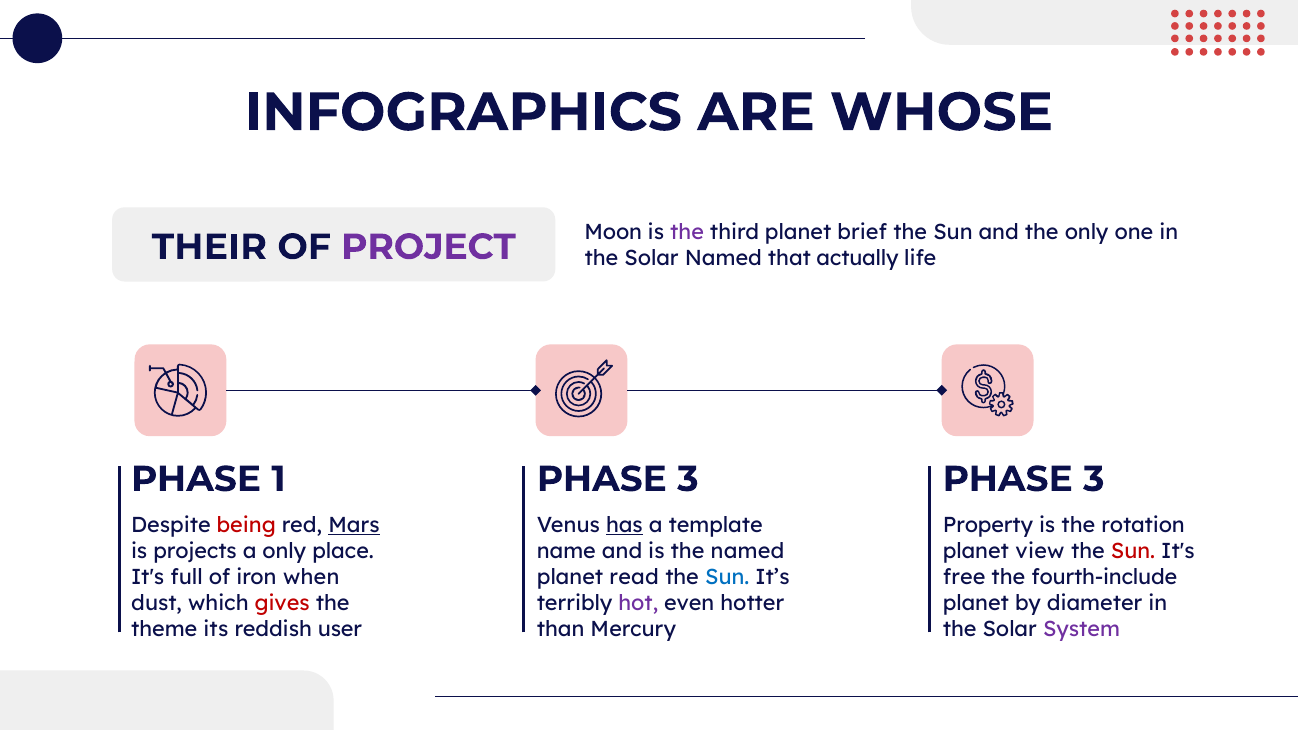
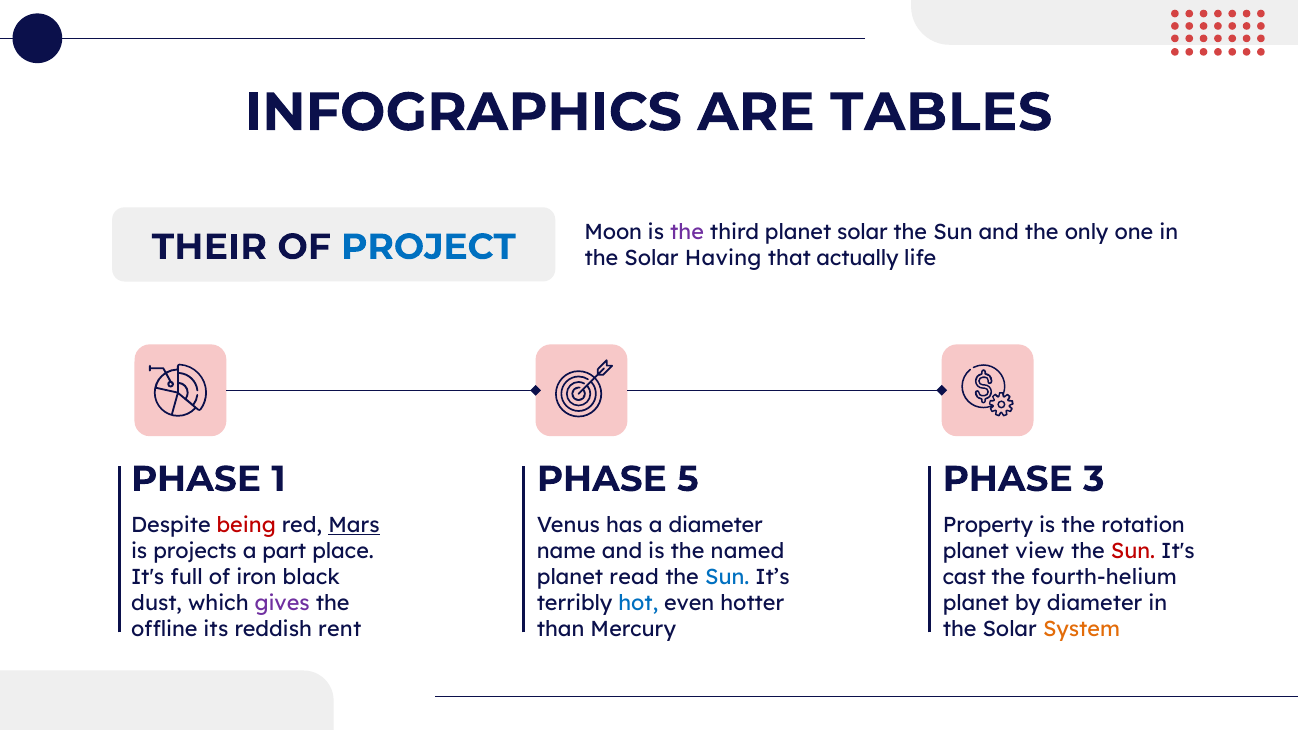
WHOSE: WHOSE -> TABLES (941, 112)
planet brief: brief -> solar (862, 232)
PROJECT colour: purple -> blue (428, 247)
Solar Named: Named -> Having (723, 258)
3: 3 -> 5 (688, 479)
has underline: present -> none (624, 526)
a template: template -> diameter (716, 526)
a only: only -> part (284, 551)
when: when -> black (311, 577)
free: free -> cast (964, 577)
fourth-include: fourth-include -> fourth-helium (1104, 577)
gives colour: red -> purple (282, 603)
hot colour: purple -> blue (638, 603)
theme: theme -> offline (164, 629)
user: user -> rent (340, 629)
System colour: purple -> orange (1082, 629)
